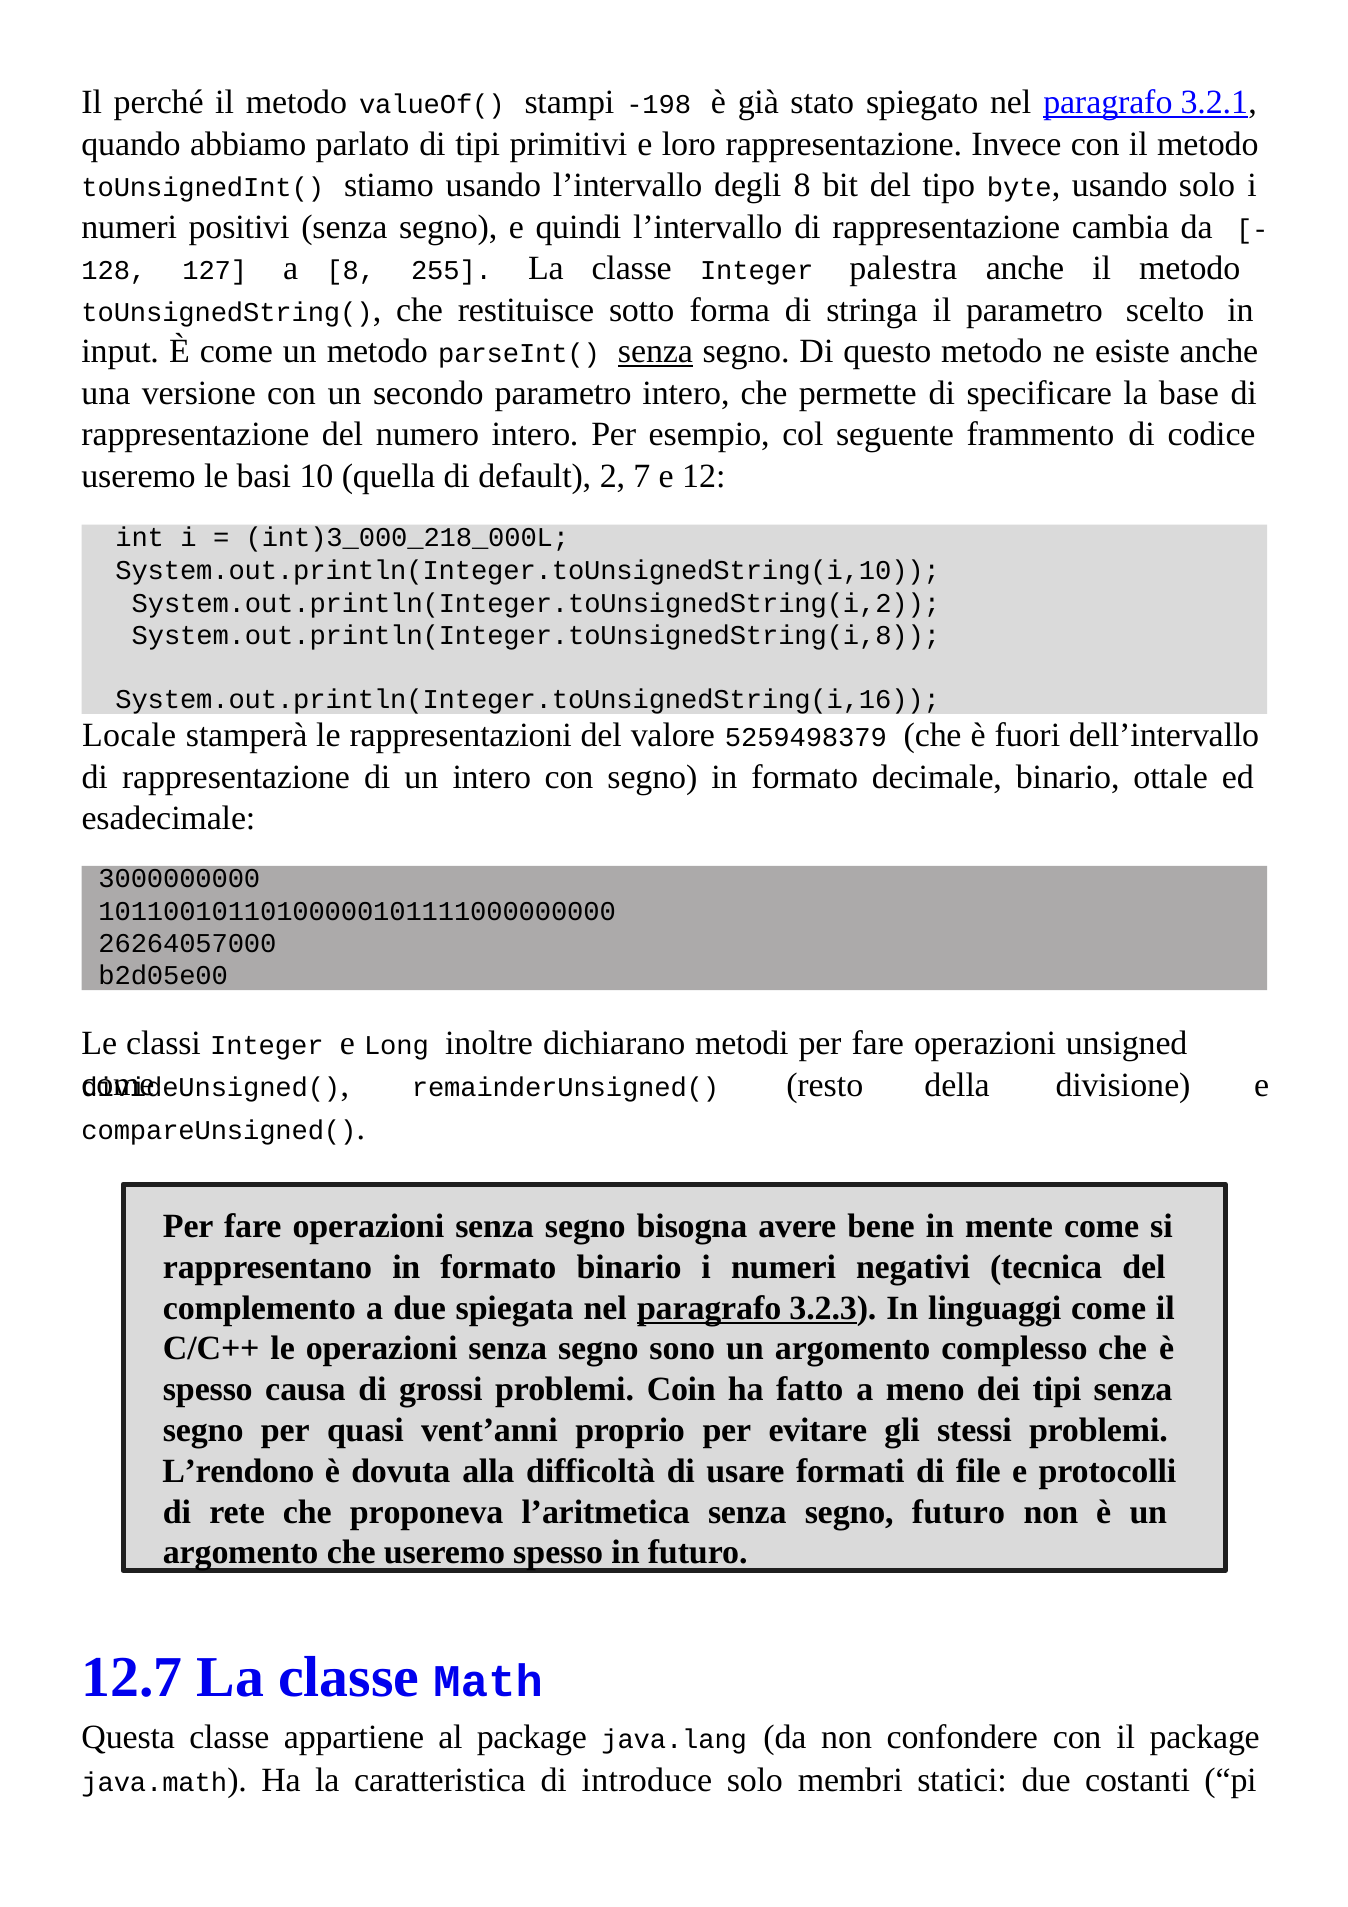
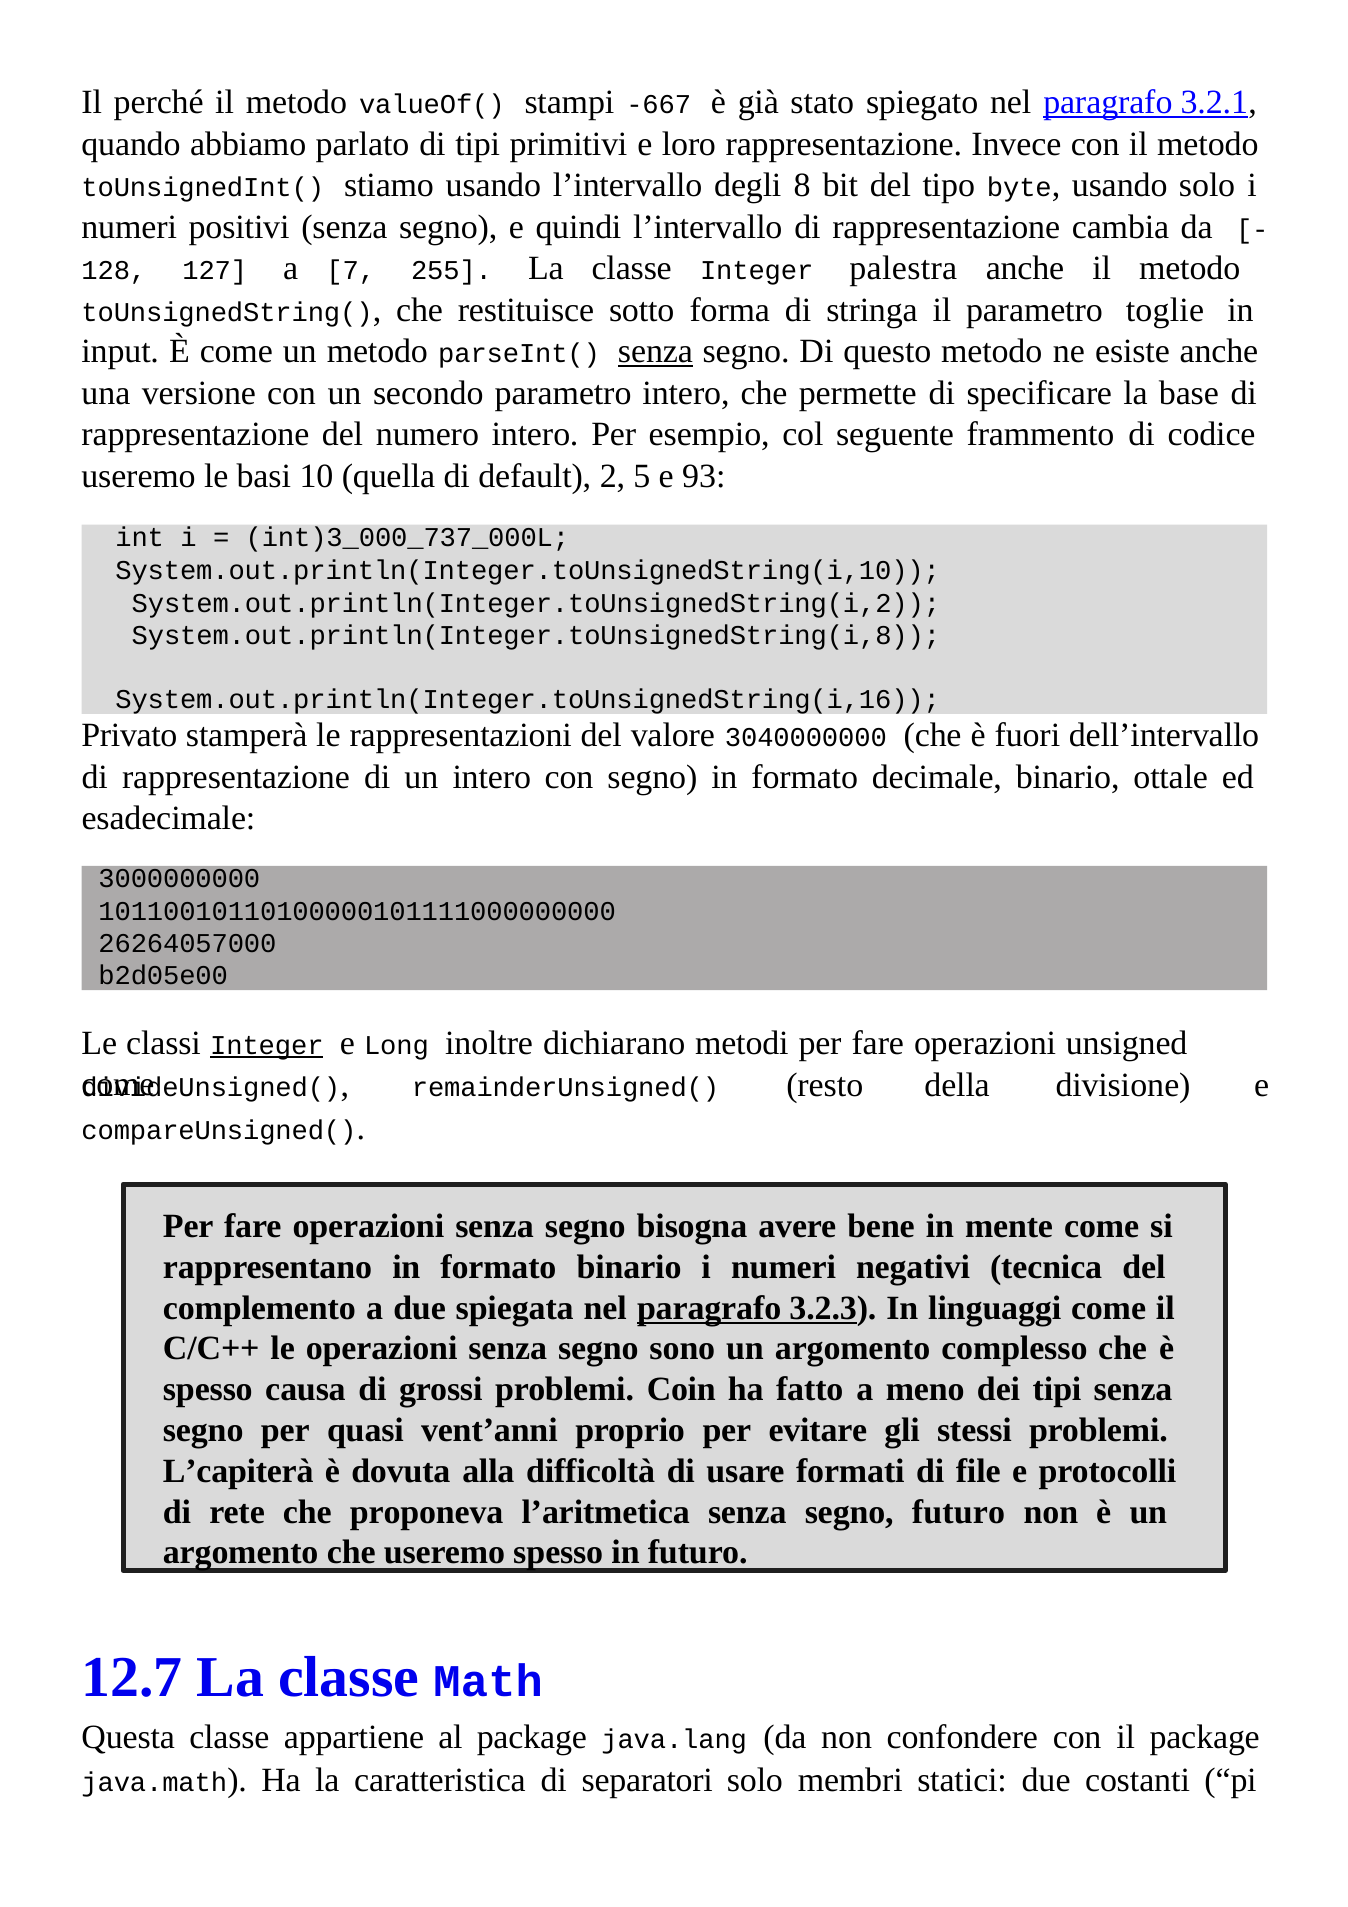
-198: -198 -> -667 (659, 105)
a 8: 8 -> 7 (351, 271)
scelto: scelto -> toglie (1165, 310)
7: 7 -> 5 (642, 476)
12: 12 -> 93 (704, 476)
int)3_000_218_000L: int)3_000_218_000L -> int)3_000_737_000L (407, 538)
Locale: Locale -> Privato (129, 736)
5259498379: 5259498379 -> 3040000000 (806, 738)
Integer underline: none -> present (267, 1046)
L’rendono: L’rendono -> L’capiterà (238, 1472)
introduce: introduce -> separatori (647, 1781)
